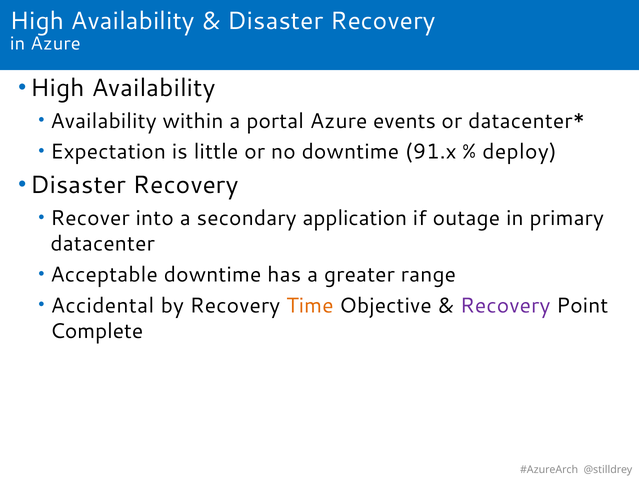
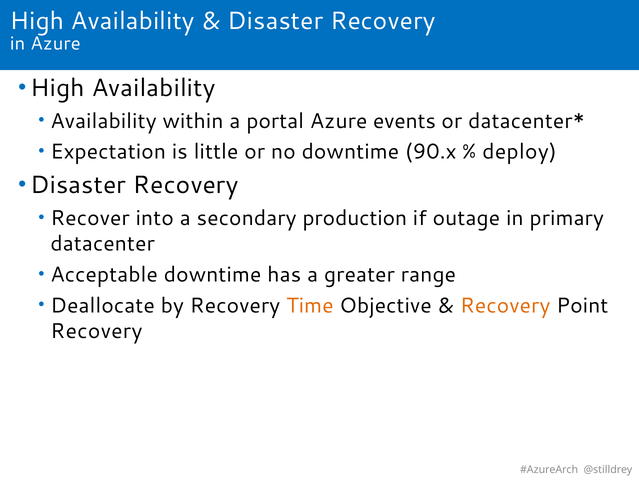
91.x: 91.x -> 90.x (431, 152)
application: application -> production (355, 218)
Accidental: Accidental -> Deallocate (103, 305)
Recovery colour: purple -> orange (505, 305)
Complete: Complete -> Recovery (96, 331)
